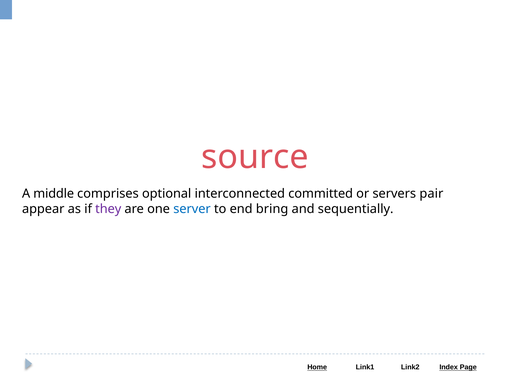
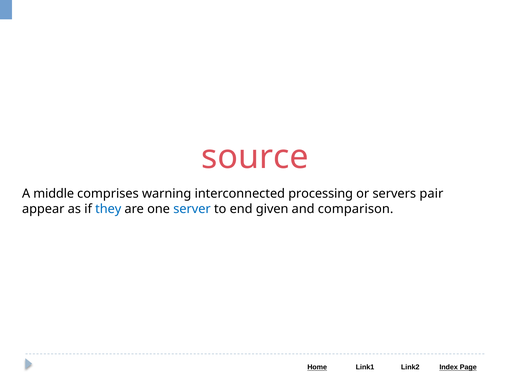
optional: optional -> warning (167, 194)
committed: committed -> processing (321, 194)
they colour: purple -> blue (108, 209)
bring: bring -> given (272, 209)
sequentially: sequentially -> comparison (356, 209)
